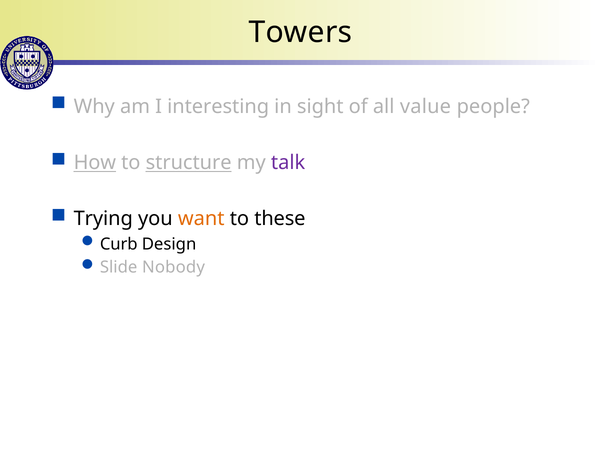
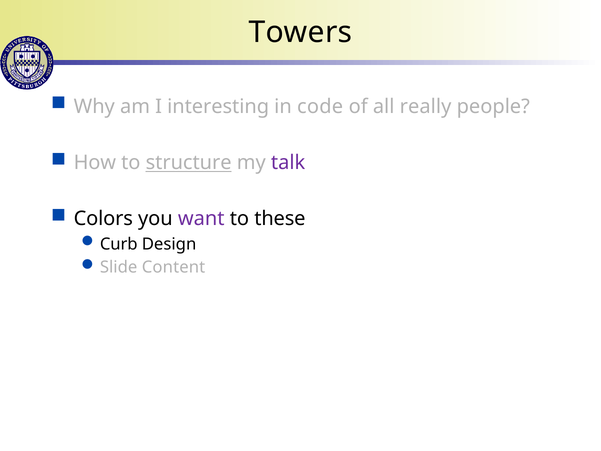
sight: sight -> code (320, 107)
value: value -> really (426, 107)
How underline: present -> none (95, 163)
Trying: Trying -> Colors (103, 219)
want colour: orange -> purple (201, 219)
Nobody: Nobody -> Content (174, 267)
